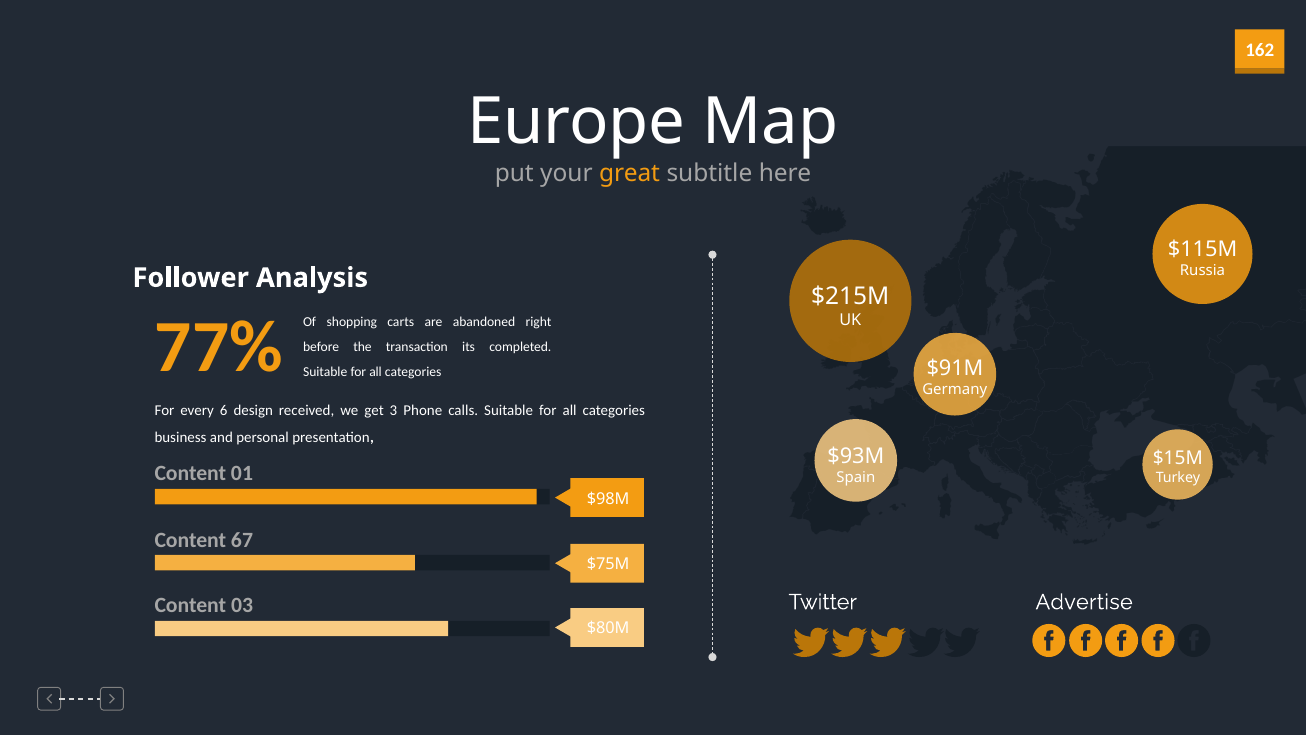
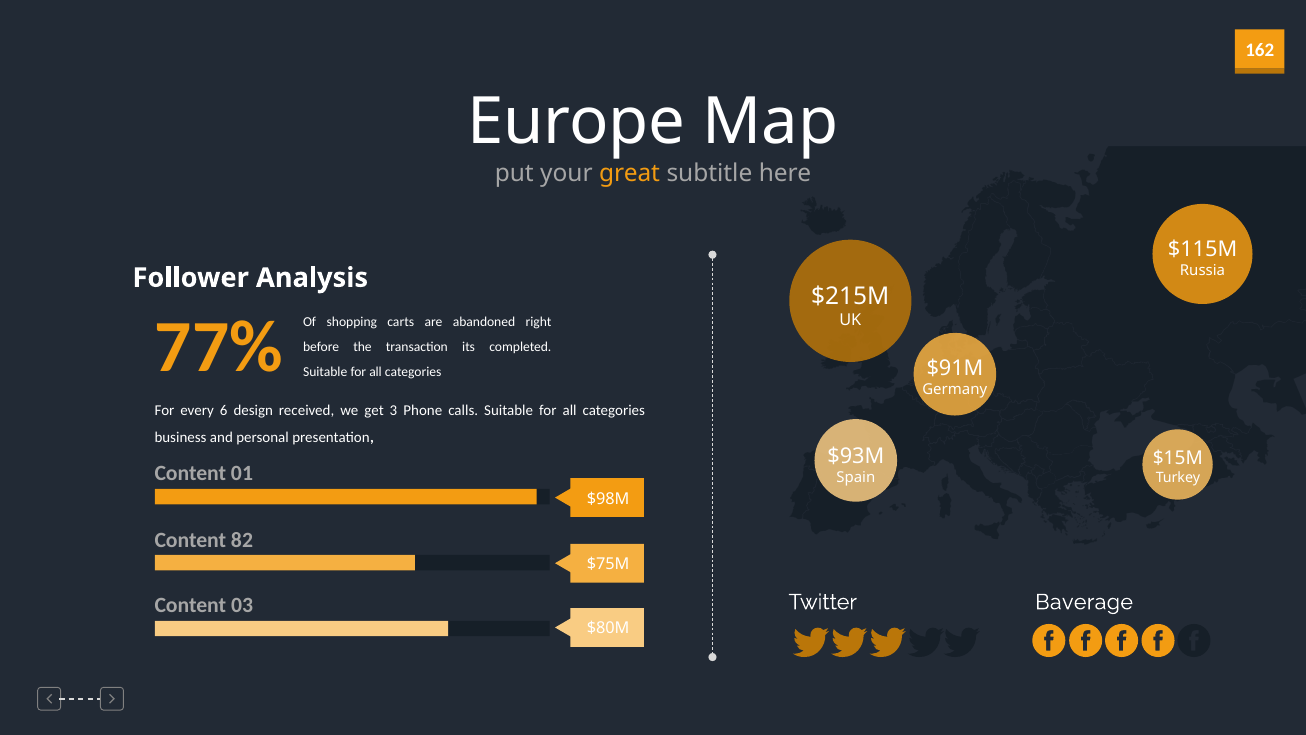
67: 67 -> 82 (242, 540)
Advertise: Advertise -> Baverage (1084, 602)
